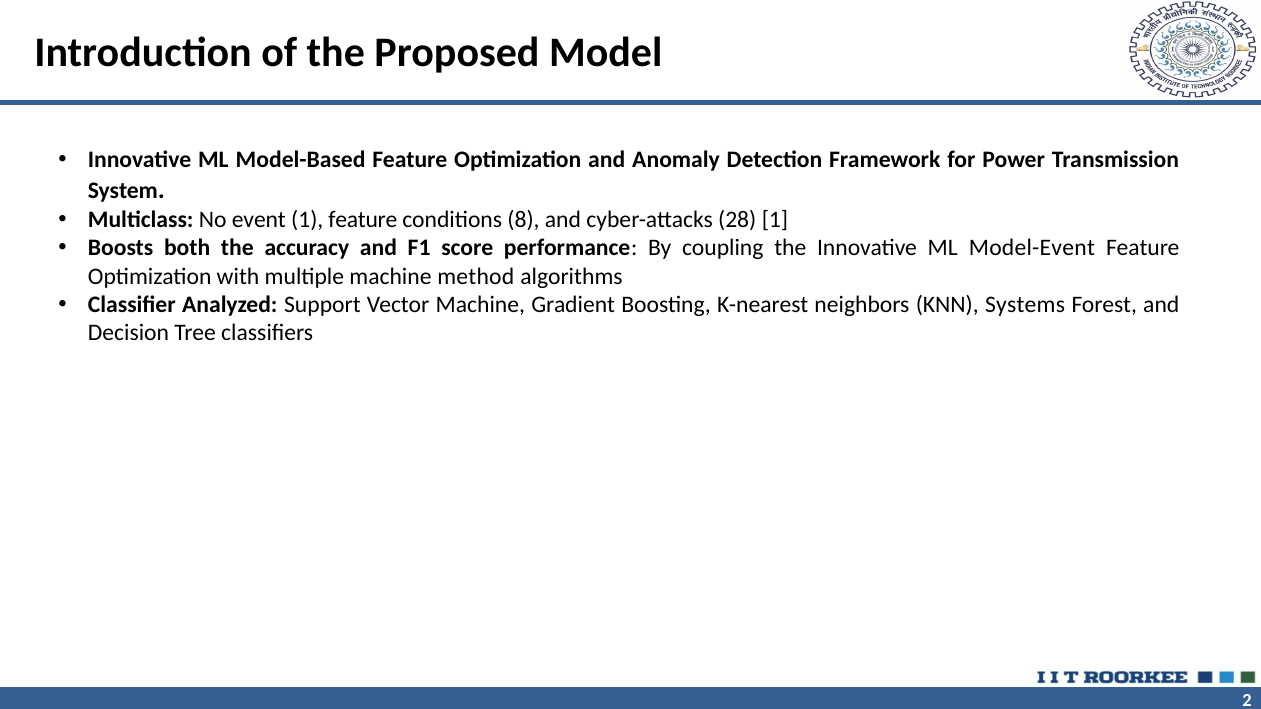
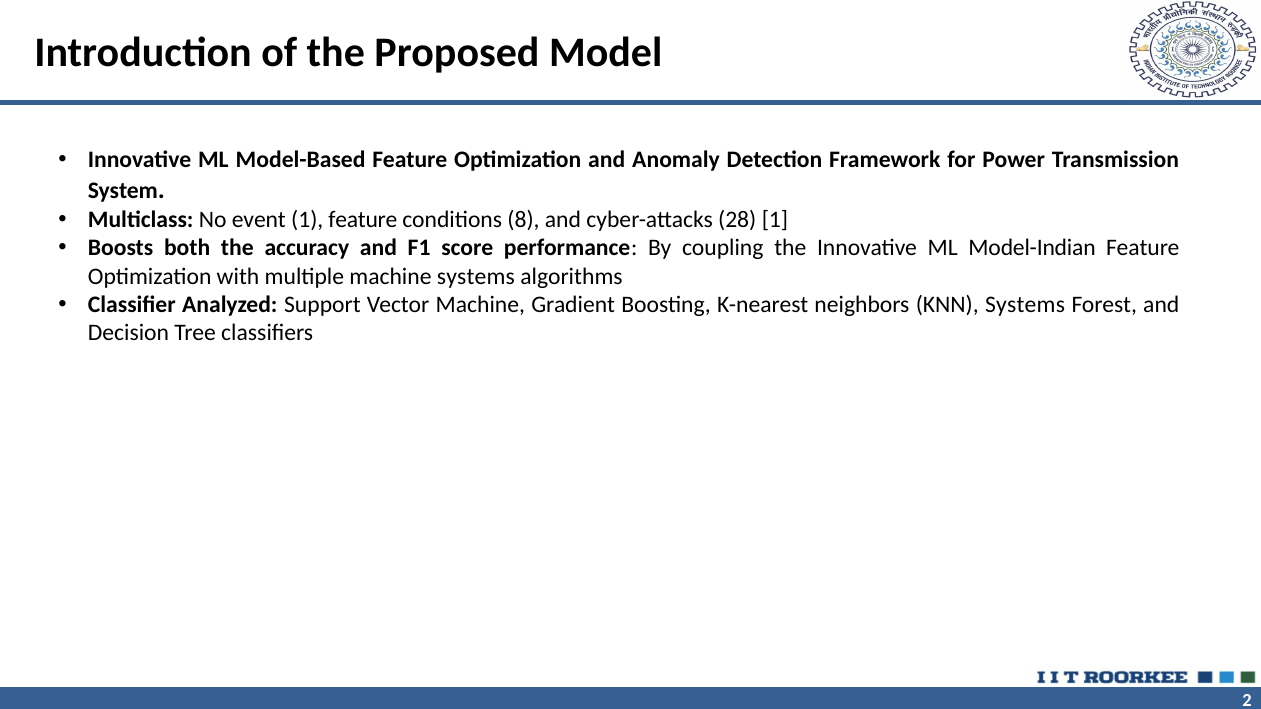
Model-Event: Model-Event -> Model-Indian (1032, 248)
machine method: method -> systems (476, 276)
